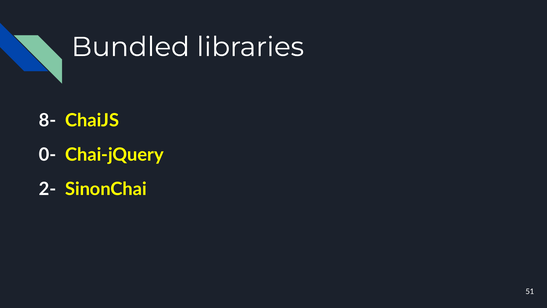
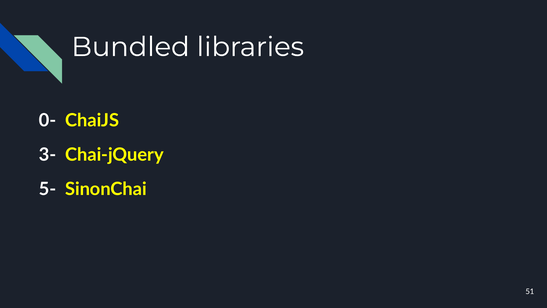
8-: 8- -> 0- (48, 120)
0-: 0- -> 3- (48, 155)
2-: 2- -> 5- (48, 189)
